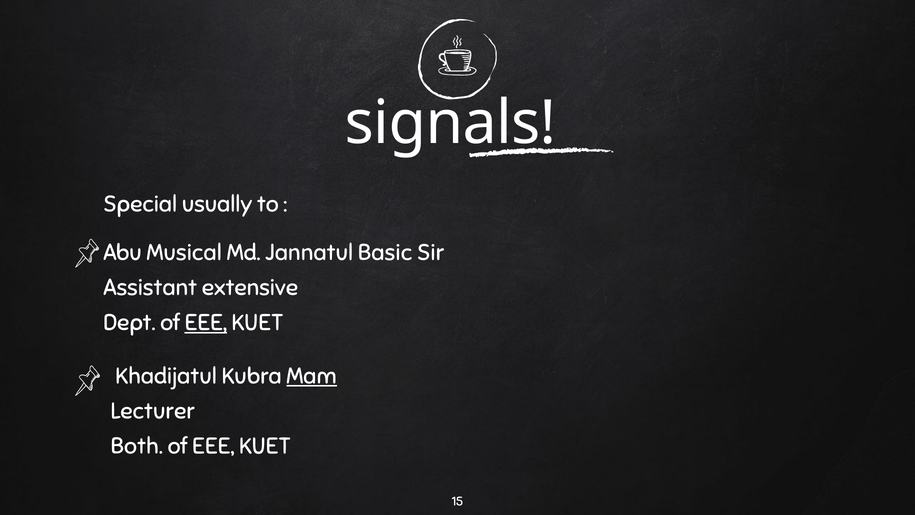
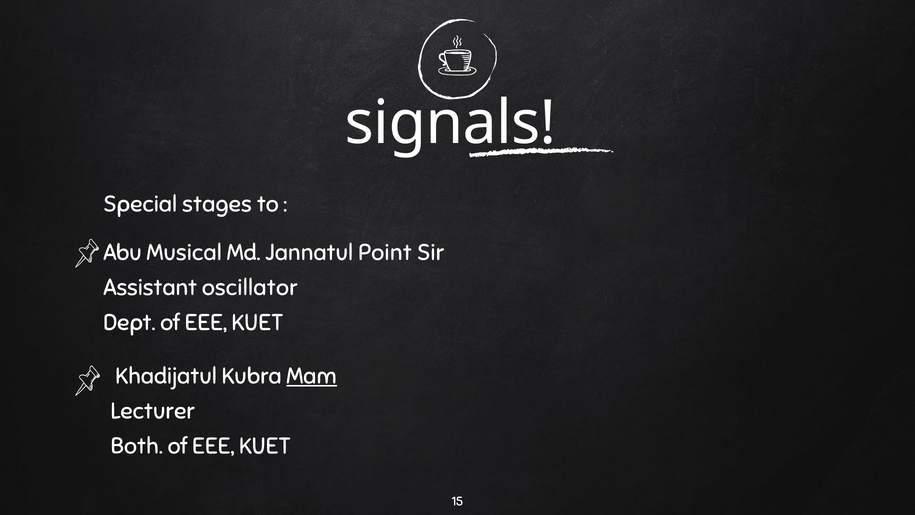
usually: usually -> stages (217, 204)
Basic: Basic -> Point (385, 253)
extensive: extensive -> oscillator (250, 288)
EEE underline: present -> none (206, 323)
